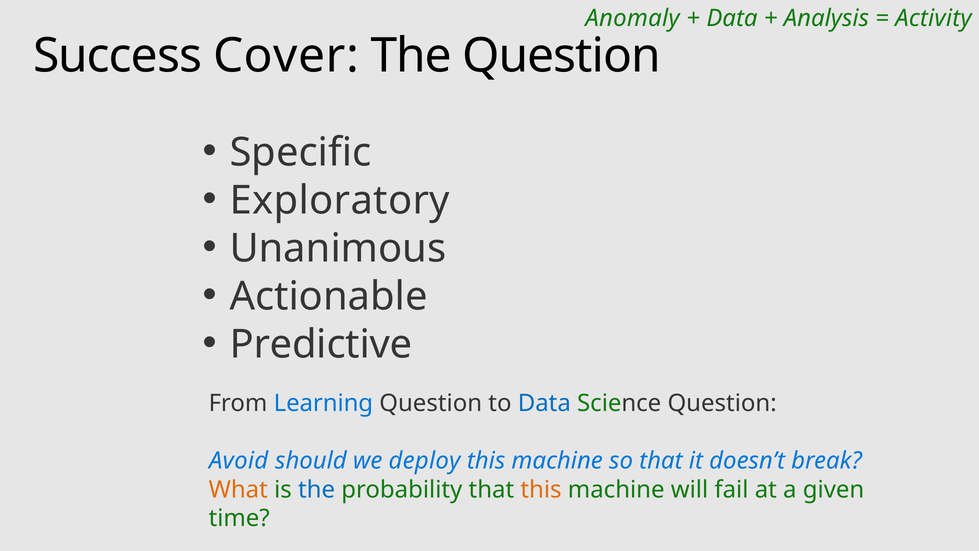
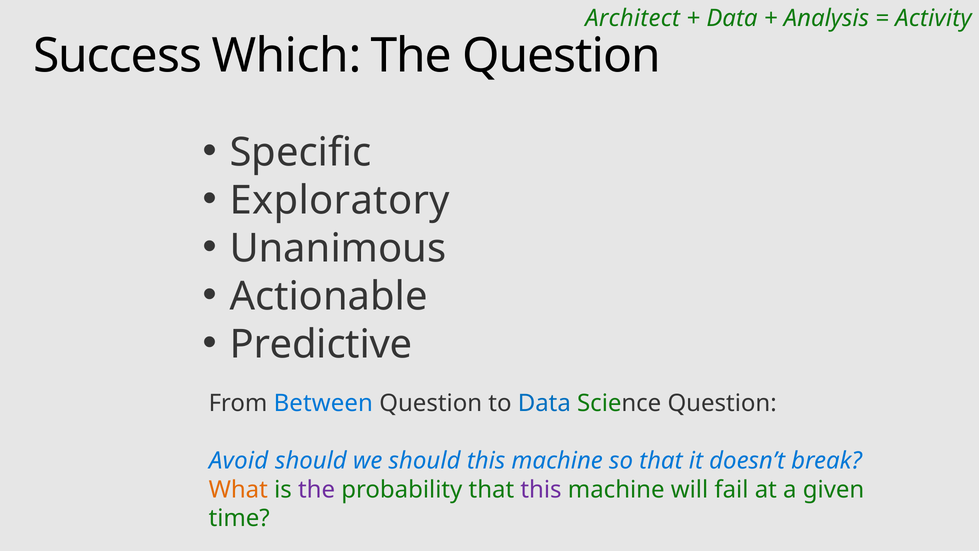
Anomaly: Anomaly -> Architect (633, 18)
Cover: Cover -> Which (287, 56)
Learning: Learning -> Between (323, 403)
we deploy: deploy -> should (425, 460)
the colour: blue -> purple (317, 489)
this colour: orange -> purple (541, 489)
